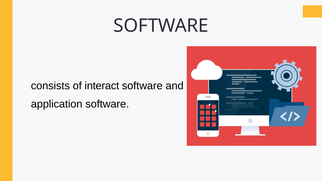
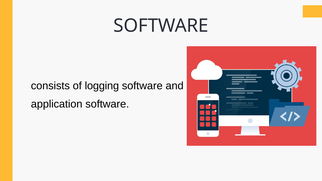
interact: interact -> logging (102, 86)
